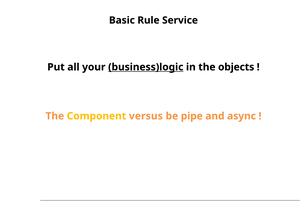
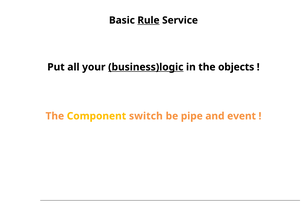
Rule underline: none -> present (148, 20)
versus: versus -> switch (146, 116)
async: async -> event (242, 116)
